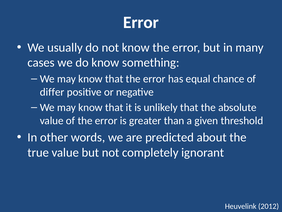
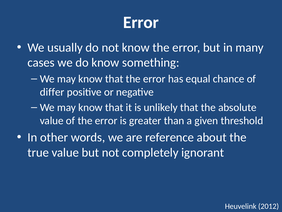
predicted: predicted -> reference (170, 137)
